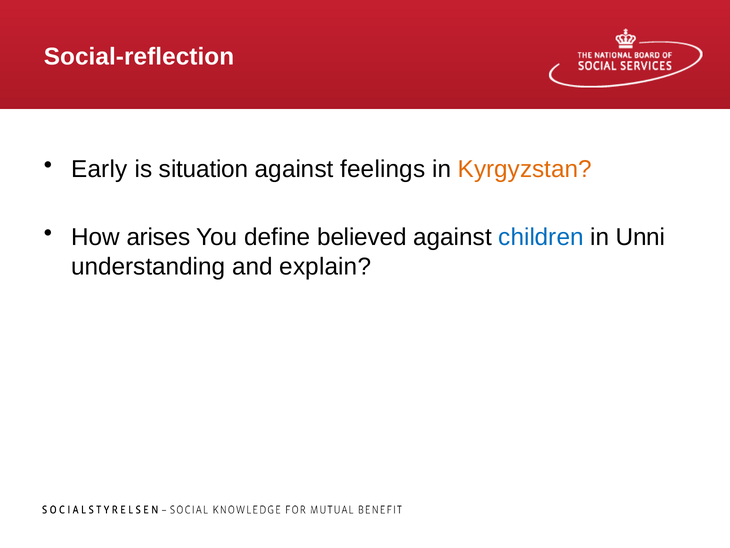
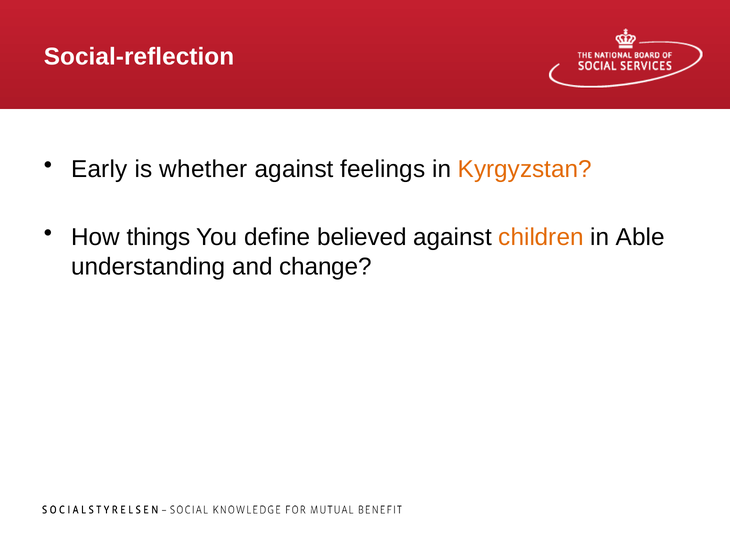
situation: situation -> whether (203, 169)
arises: arises -> things (158, 237)
children colour: blue -> orange (541, 237)
Unni: Unni -> Able (640, 237)
explain: explain -> change (325, 266)
